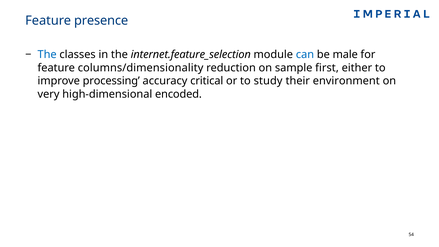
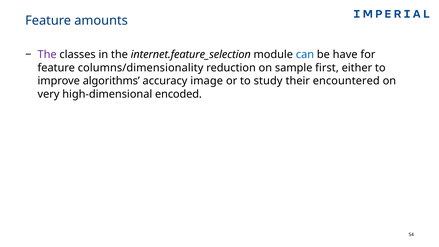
presence: presence -> amounts (101, 20)
The colour: blue -> purple (47, 55)
male: male -> have (345, 55)
processing: processing -> algorithms (111, 81)
critical: critical -> image (207, 81)
environment: environment -> encountered (346, 81)
